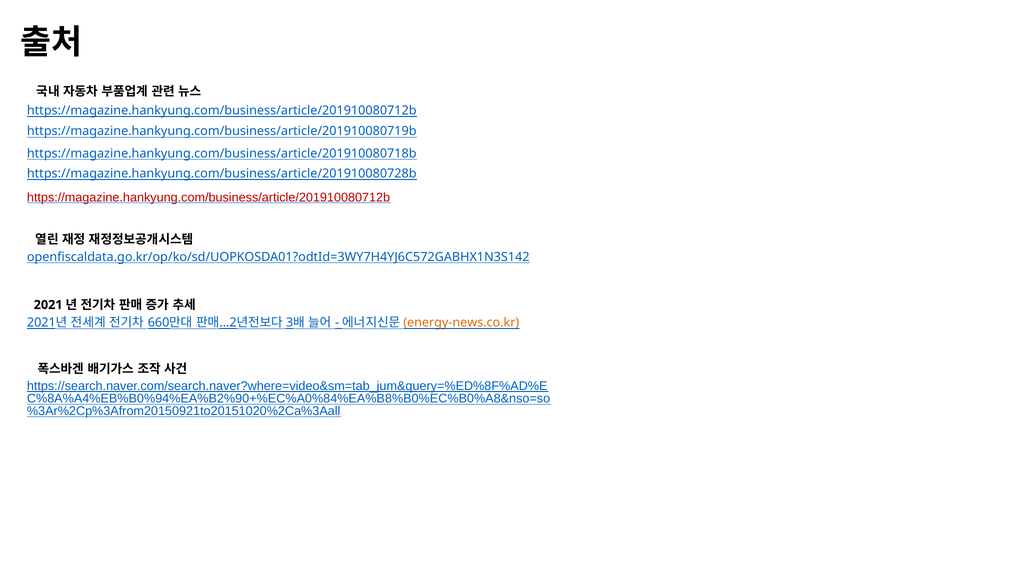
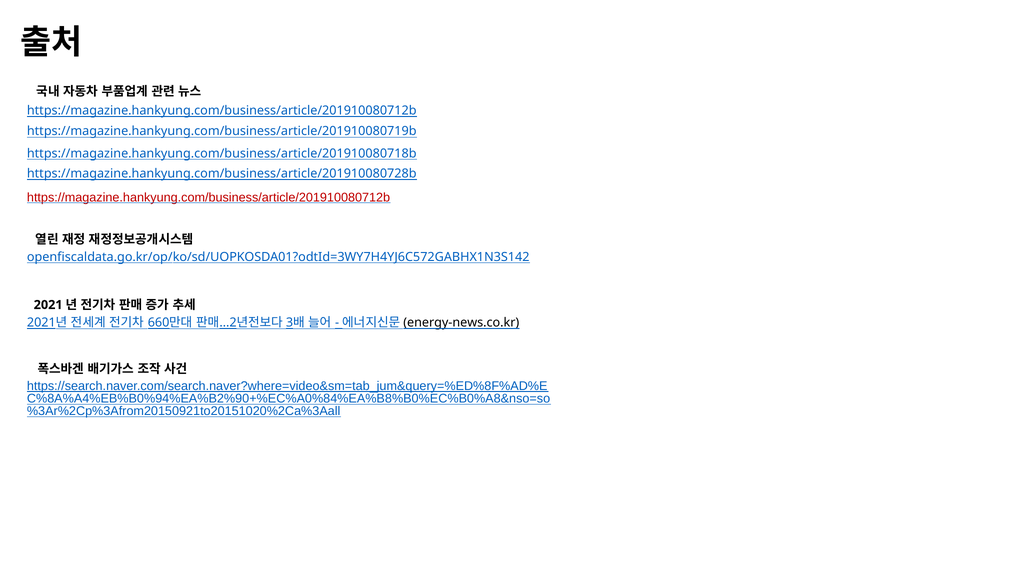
energy-news.co.kr colour: orange -> black (461, 323)
